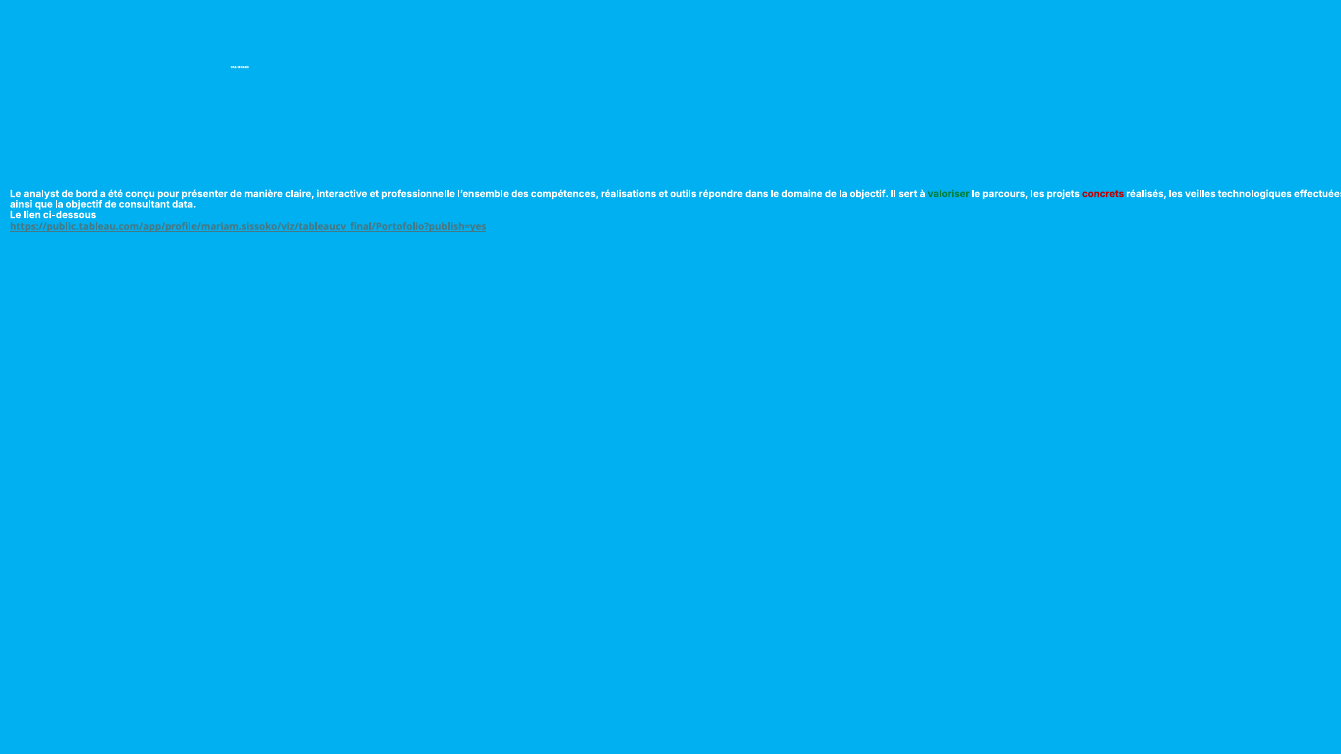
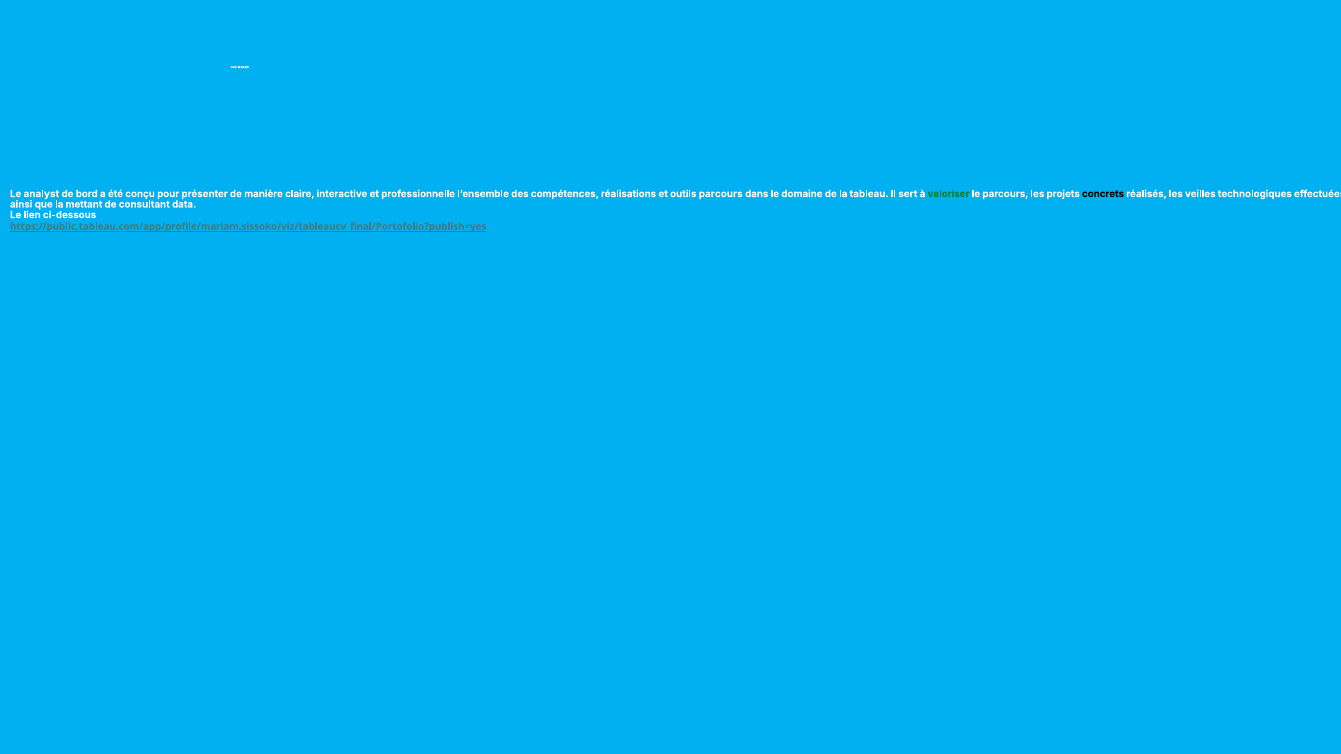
outils répondre: répondre -> parcours (721, 194)
de la objectif: objectif -> tableau (869, 194)
concrets colour: red -> black (1103, 194)
que la objectif: objectif -> mettant (84, 204)
